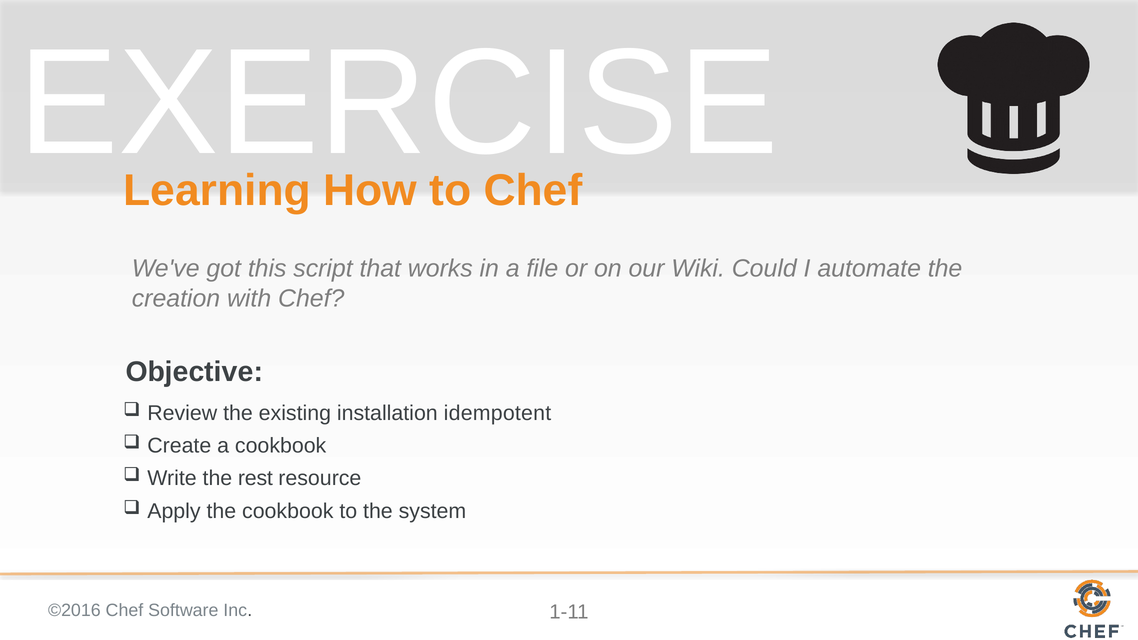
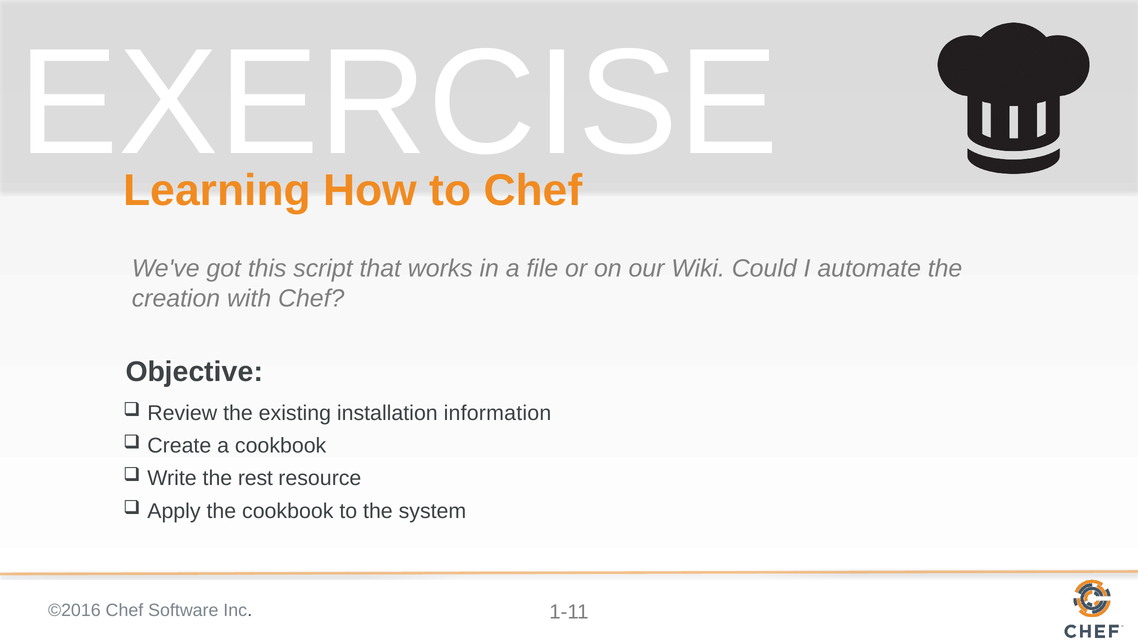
idempotent: idempotent -> information (497, 413)
